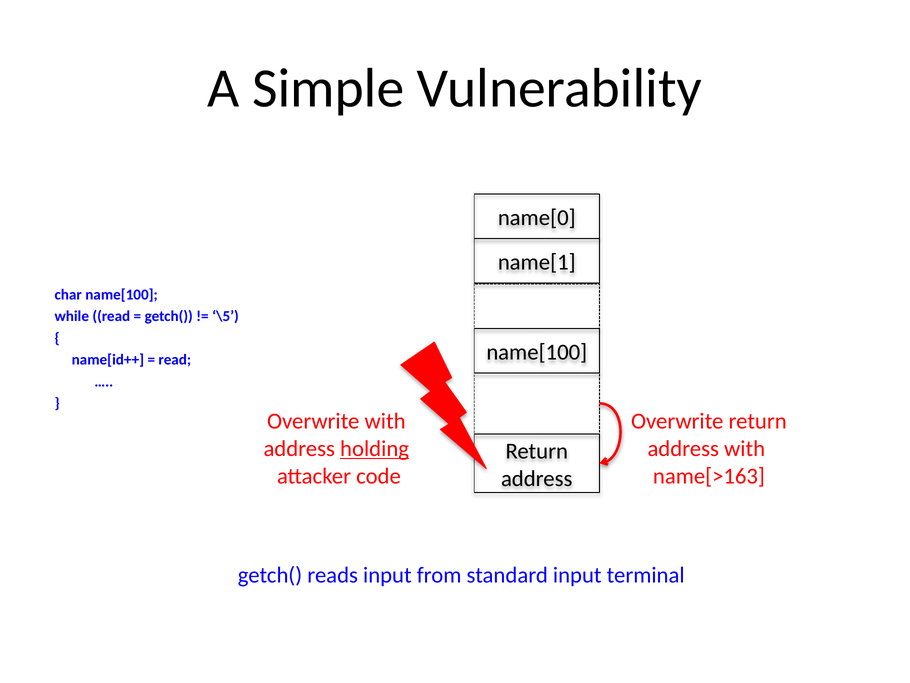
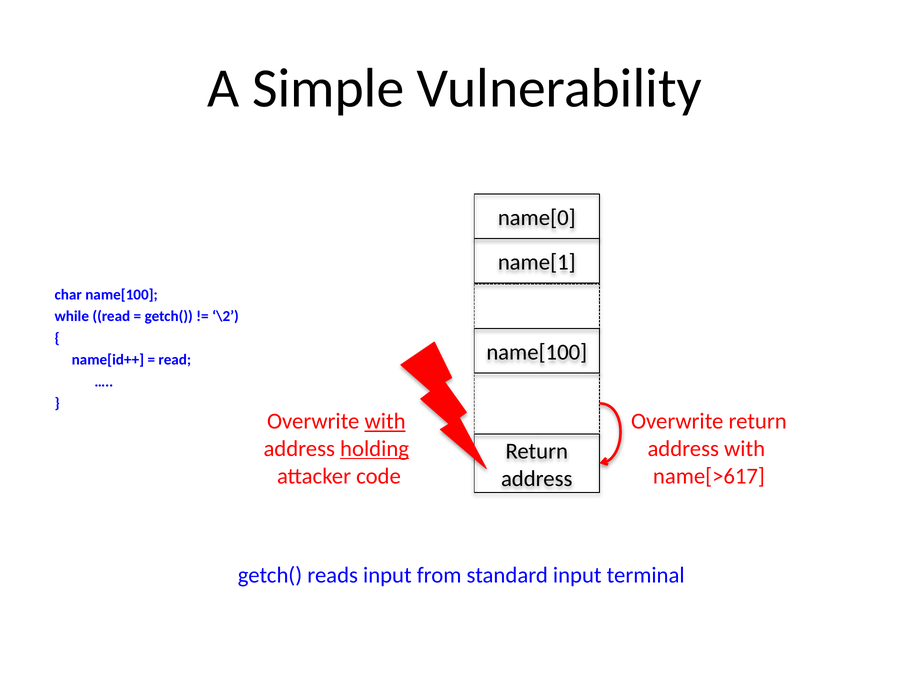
\5: \5 -> \2 (225, 316)
with underline: none -> present (385, 421)
name[>163: name[>163 -> name[>617 (709, 476)
